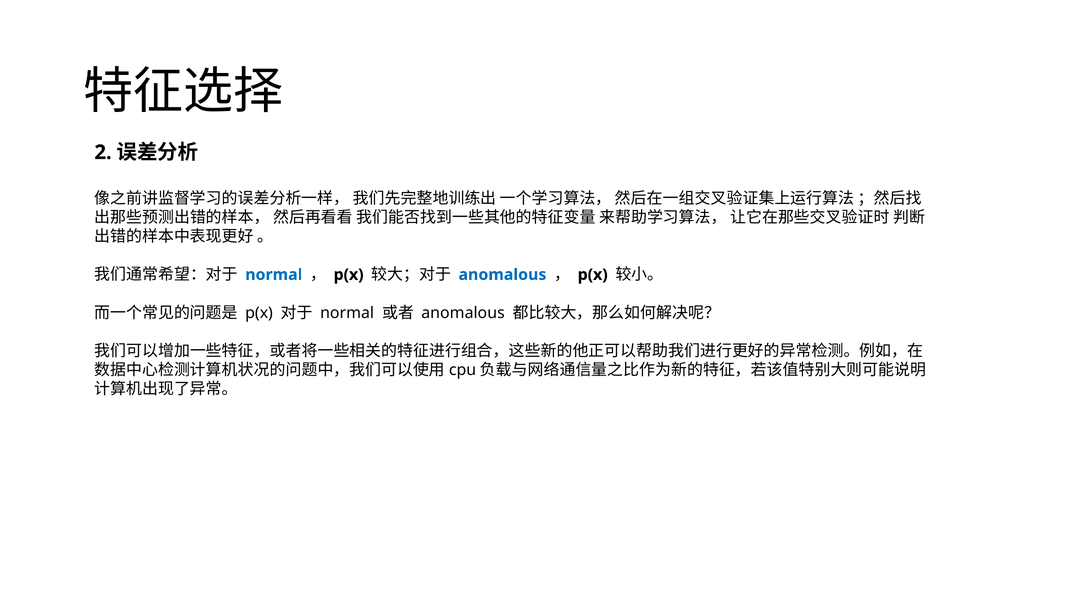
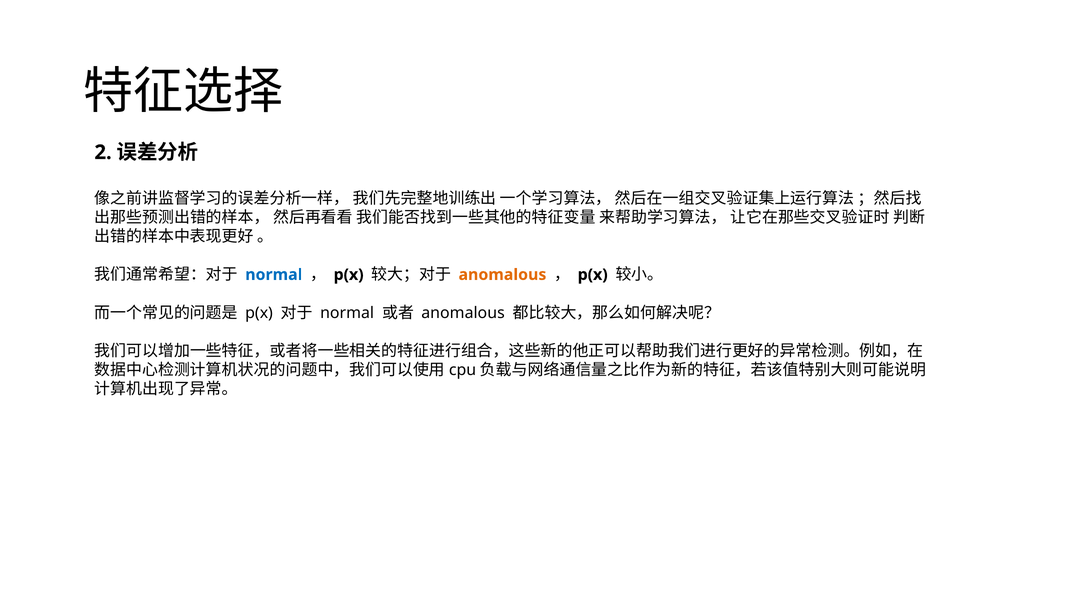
anomalous colour: blue -> orange (502, 275)
